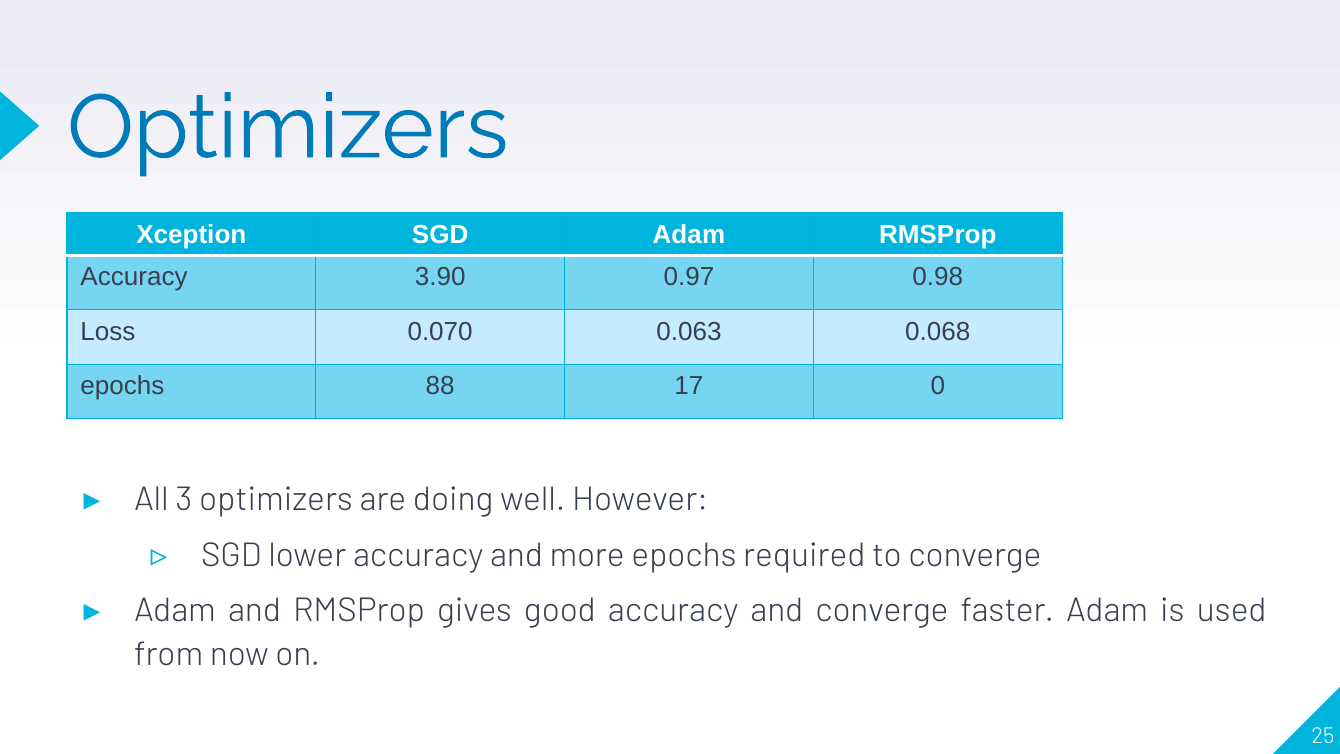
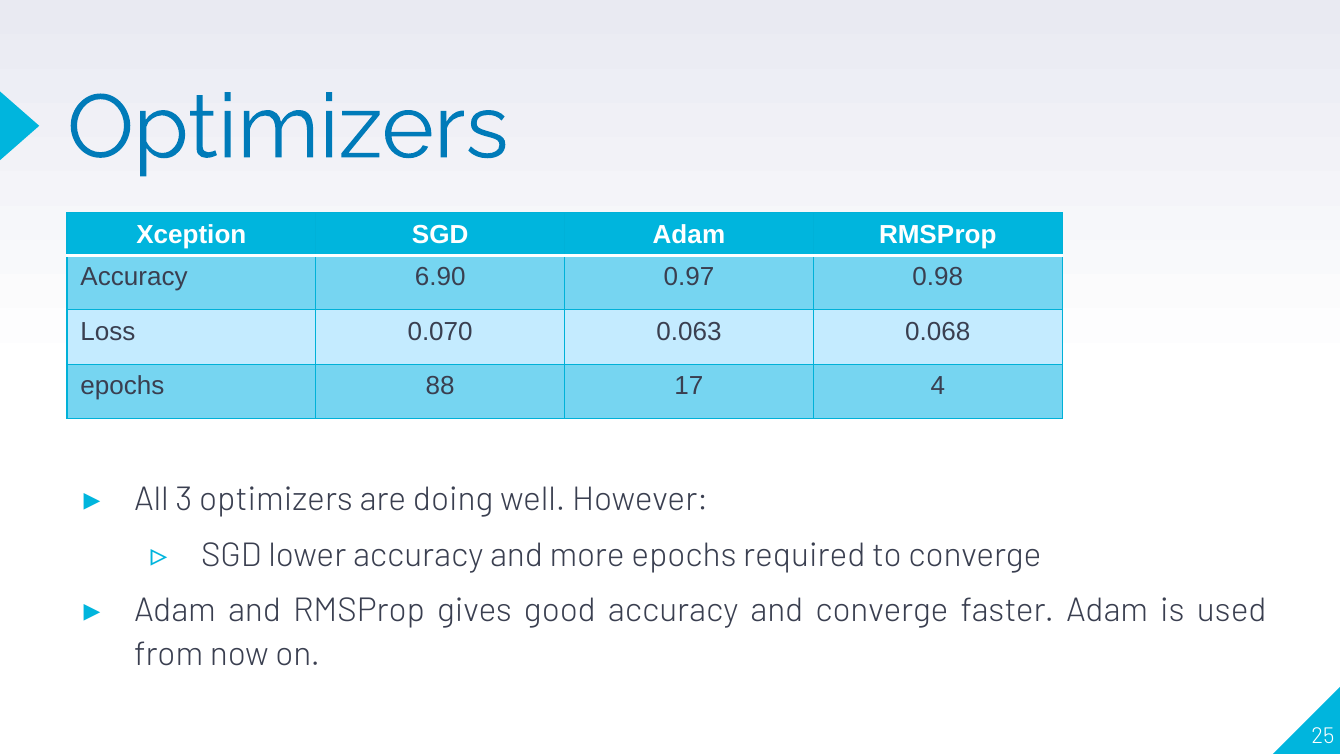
3.90: 3.90 -> 6.90 (440, 277)
0: 0 -> 4 (938, 386)
